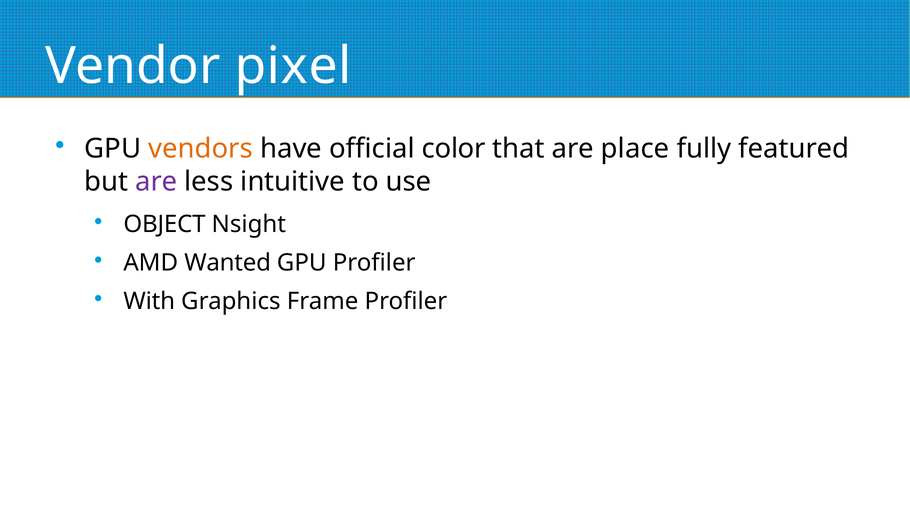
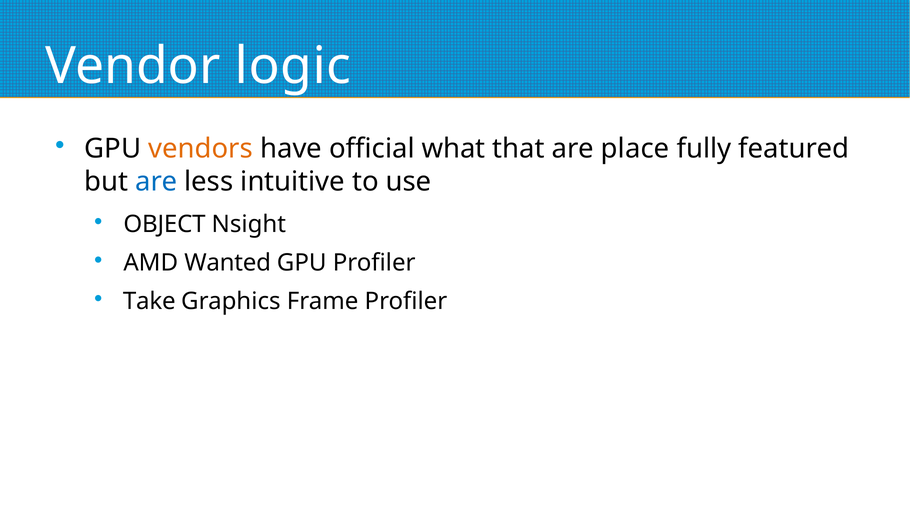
pixel: pixel -> logic (293, 66)
color: color -> what (454, 148)
are colour: purple -> blue (156, 181)
With: With -> Take (149, 301)
